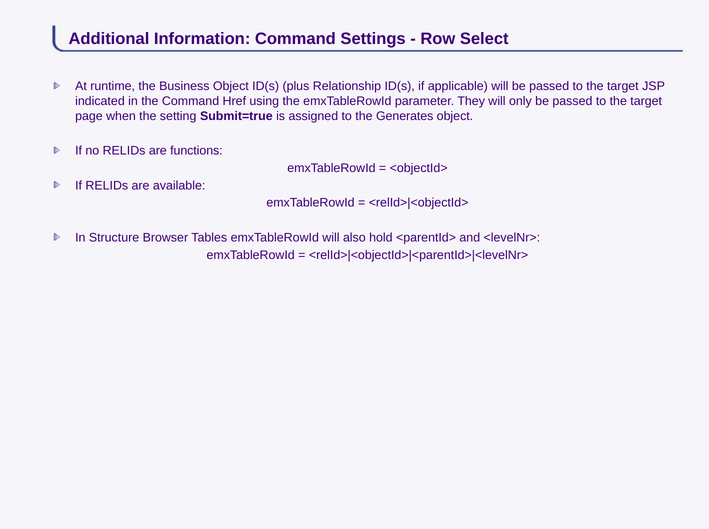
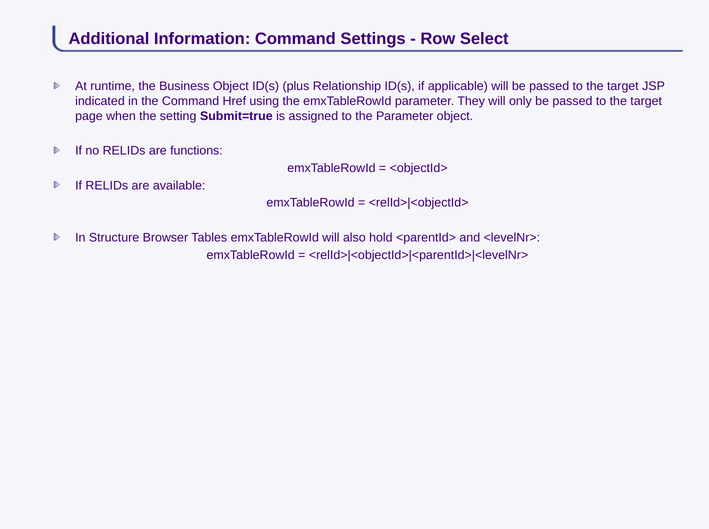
the Generates: Generates -> Parameter (405, 116)
